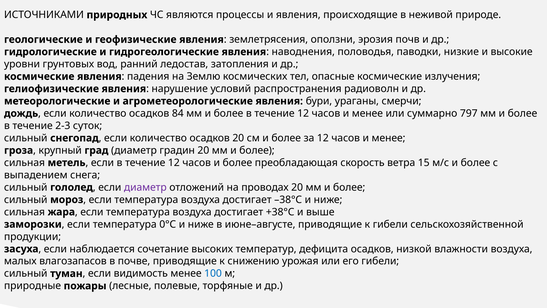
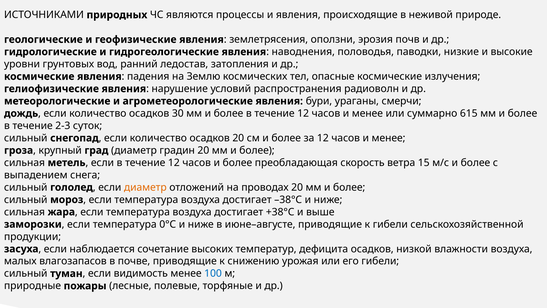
84: 84 -> 30 (178, 113)
797: 797 -> 615 (469, 113)
диаметр colour: purple -> orange (145, 187)
